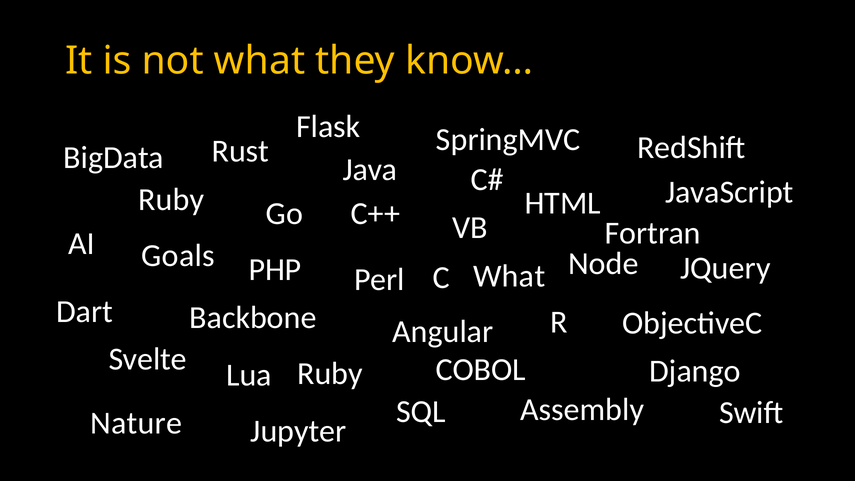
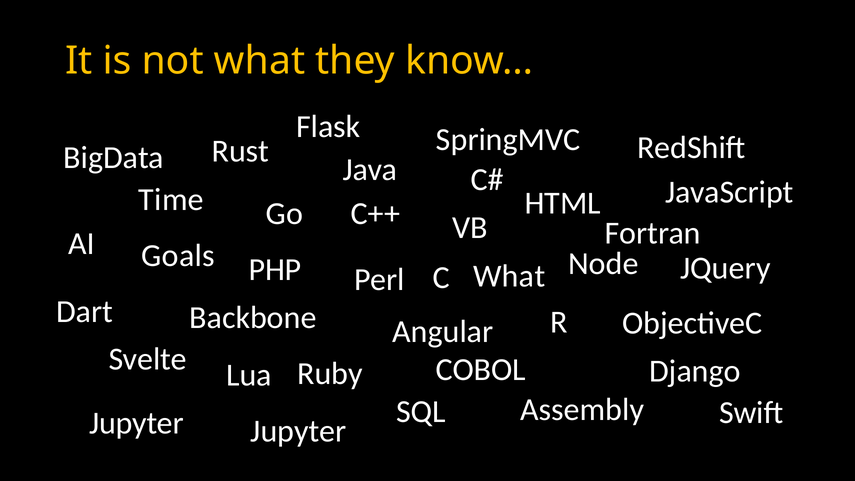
Ruby: Ruby -> Time (171, 200)
Nature: Nature -> Jupyter (137, 423)
